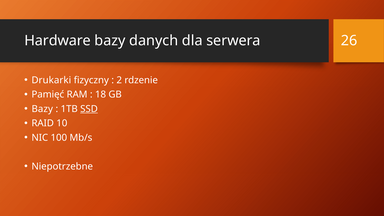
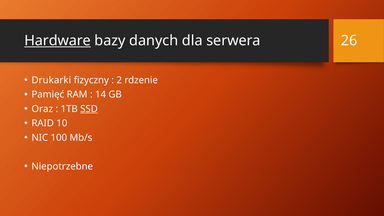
Hardware underline: none -> present (58, 41)
18: 18 -> 14 (101, 95)
Bazy: Bazy -> Oraz (42, 109)
